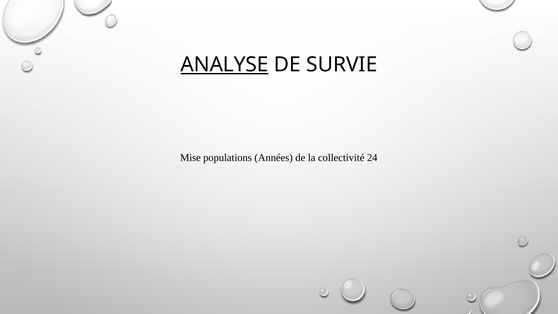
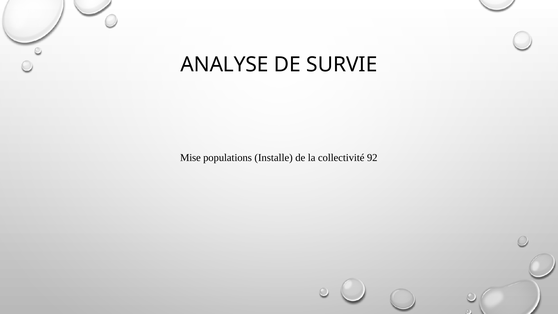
ANALYSE underline: present -> none (225, 65)
Années: Années -> Installe (274, 158)
24: 24 -> 92 (372, 158)
